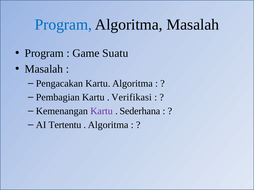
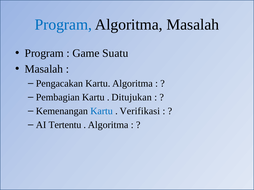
Verifikasi: Verifikasi -> Ditujukan (132, 97)
Kartu colour: purple -> blue (102, 111)
Sederhana: Sederhana -> Verifikasi (140, 111)
